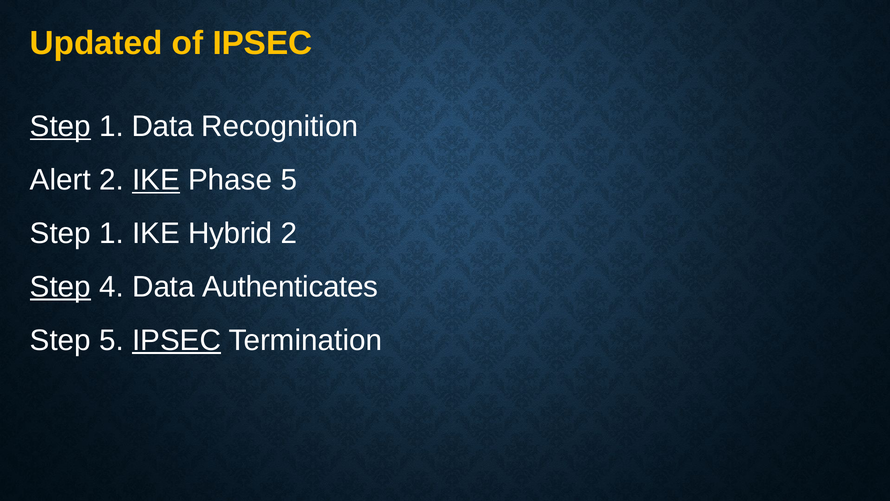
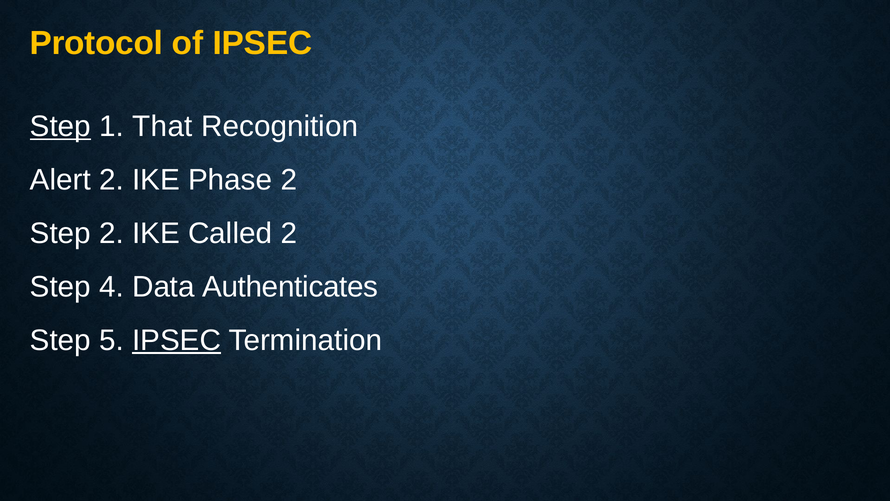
Updated: Updated -> Protocol (96, 43)
1 Data: Data -> That (162, 126)
IKE underline: present -> none (156, 180)
Phase 5: 5 -> 2 (289, 180)
1: 1 -> 2 (111, 233)
Hybrid: Hybrid -> Called (230, 233)
Step underline: present -> none (60, 287)
